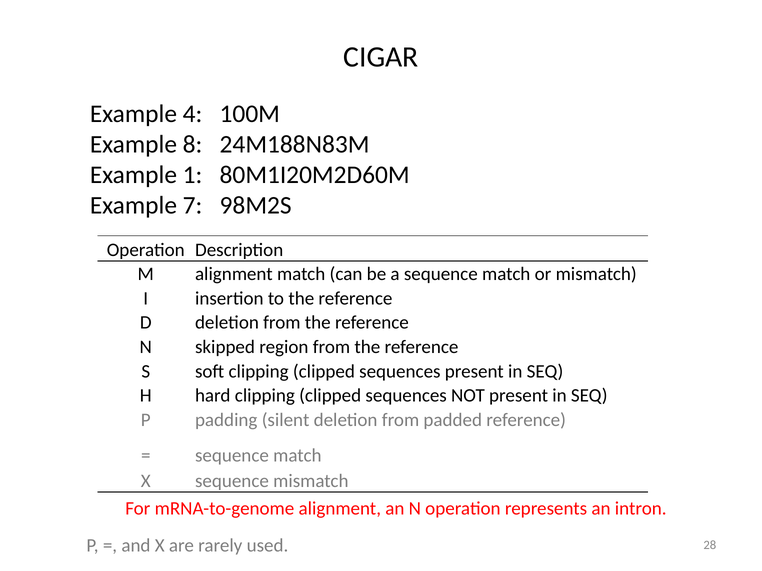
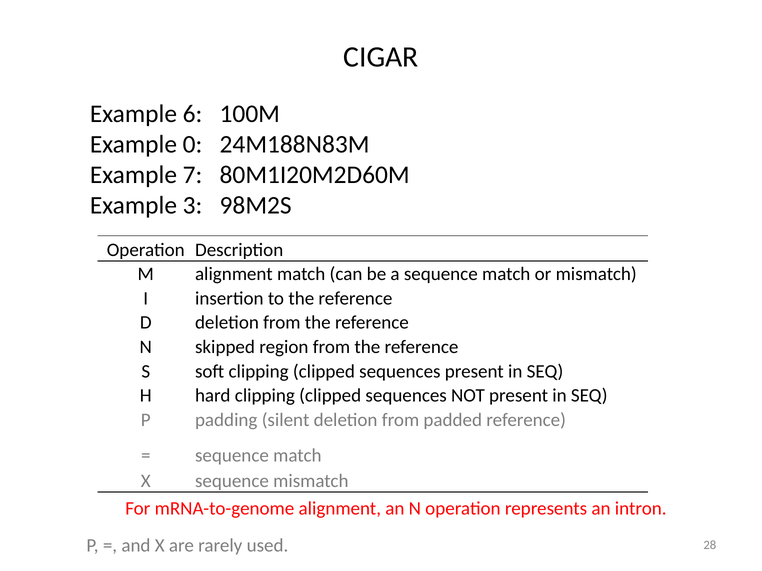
4: 4 -> 6 (193, 114)
8: 8 -> 0 (193, 144)
1: 1 -> 7 (193, 175)
7: 7 -> 3 (193, 205)
